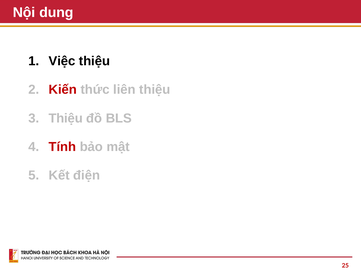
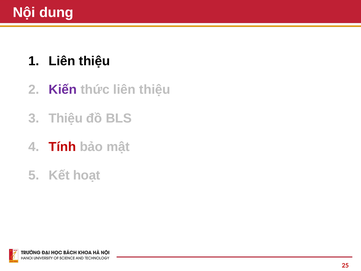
Việc: Việc -> Liên (62, 61)
Kiến colour: red -> purple (63, 90)
điện: điện -> hoạt (87, 175)
